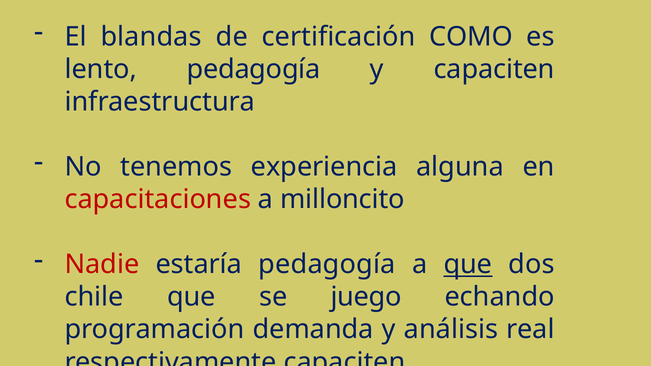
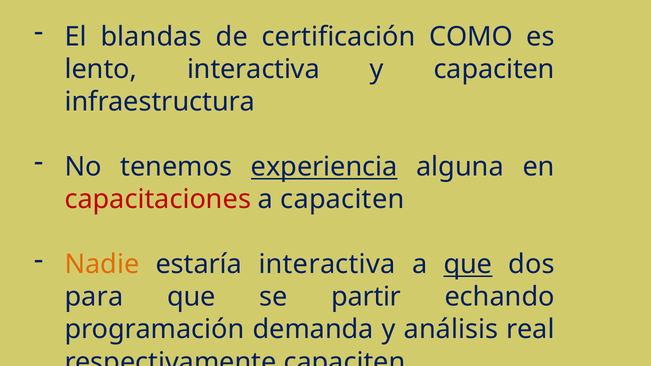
lento pedagogía: pedagogía -> interactiva (253, 69)
experiencia underline: none -> present (324, 167)
a milloncito: milloncito -> capaciten (342, 200)
Nadie colour: red -> orange (102, 265)
estaría pedagogía: pedagogía -> interactiva (327, 265)
chile: chile -> para (94, 297)
juego: juego -> partir (366, 297)
